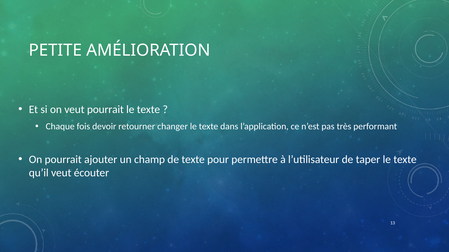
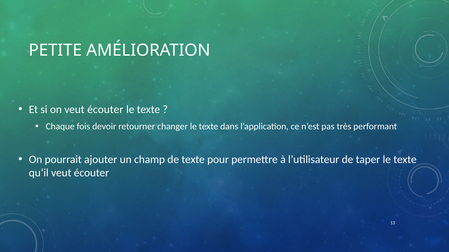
on veut pourrait: pourrait -> écouter (105, 110)
